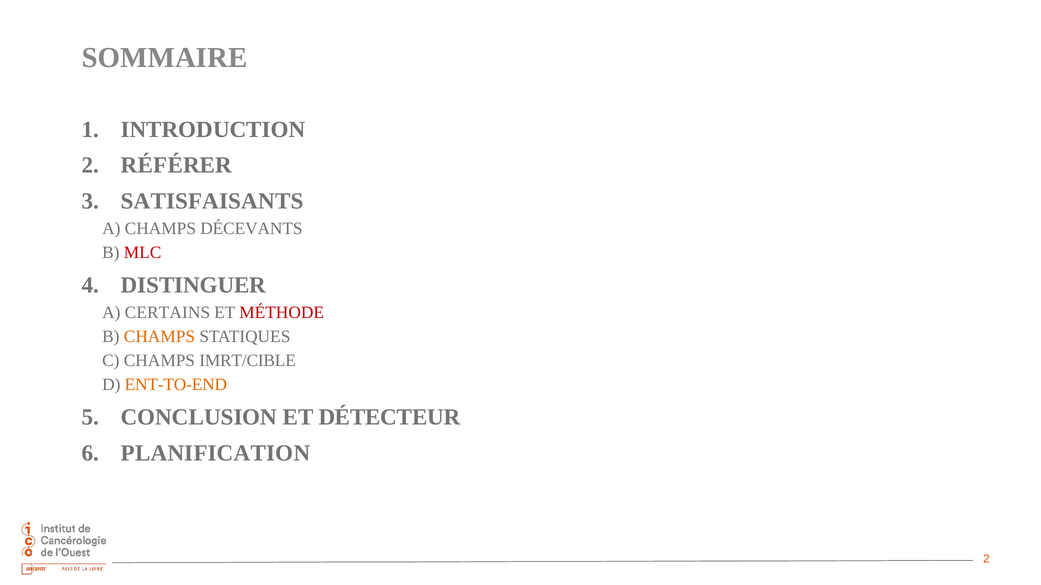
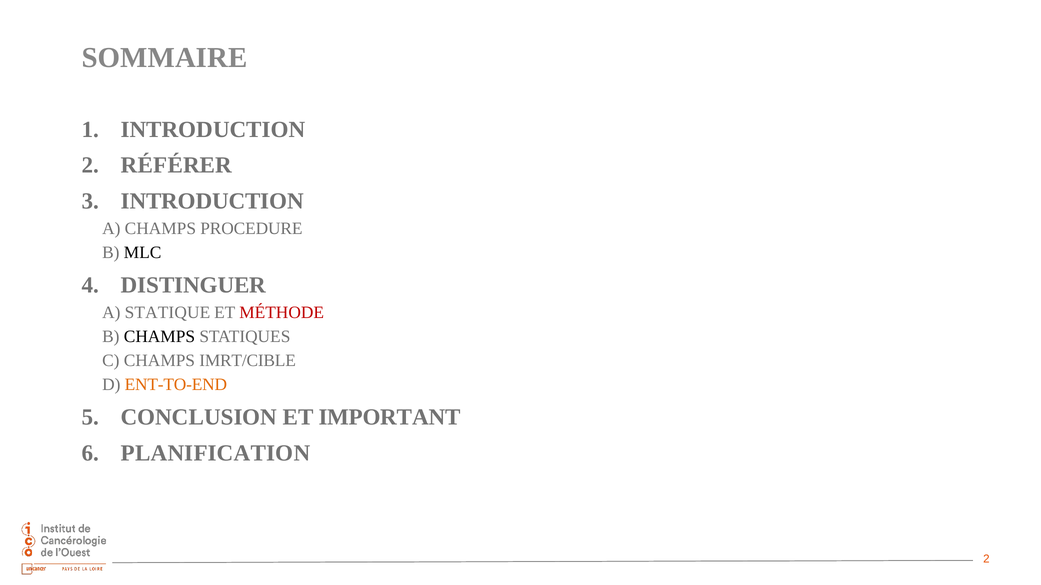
SATISFAISANTS: SATISFAISANTS -> INTRODUCTION (212, 201)
DÉCEVANTS: DÉCEVANTS -> PROCEDURE (251, 229)
MLC colour: red -> black (143, 253)
CERTAINS: CERTAINS -> STATIQUE (167, 313)
CHAMPS colour: orange -> black (159, 337)
DÉTECTEUR: DÉTECTEUR -> IMPORTANT (389, 418)
